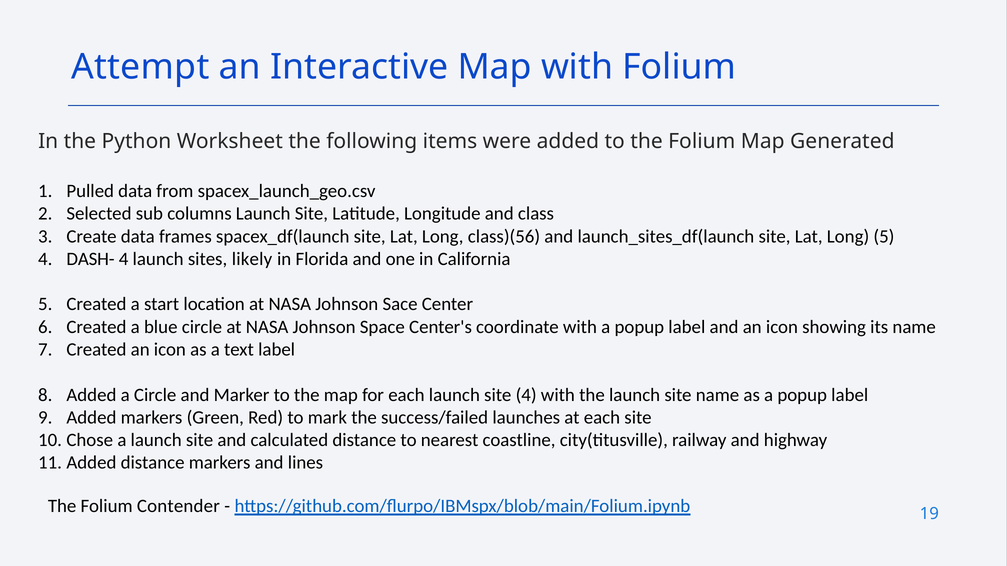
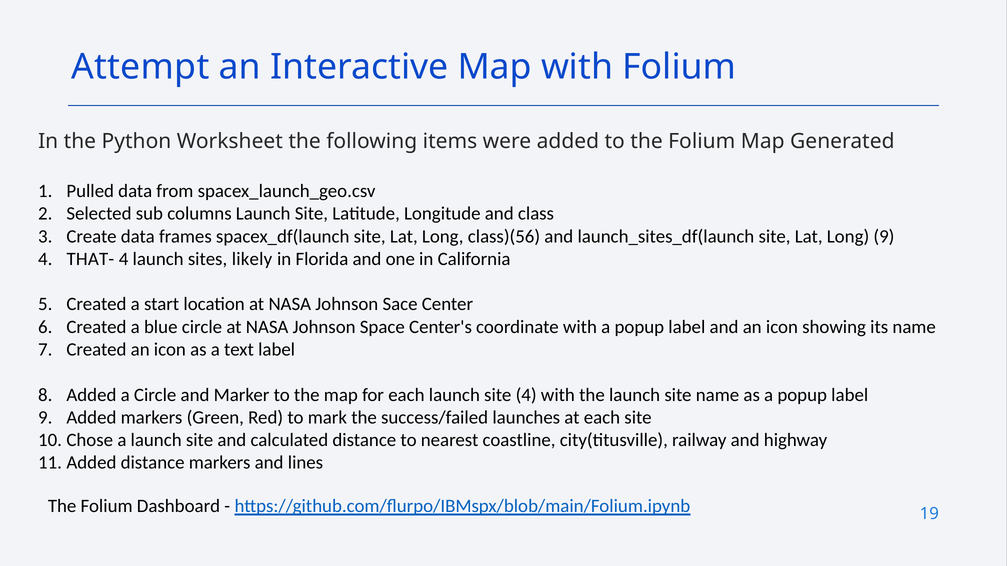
Long 5: 5 -> 9 (884, 236)
DASH-: DASH- -> THAT- (90, 259)
Contender: Contender -> Dashboard (178, 506)
